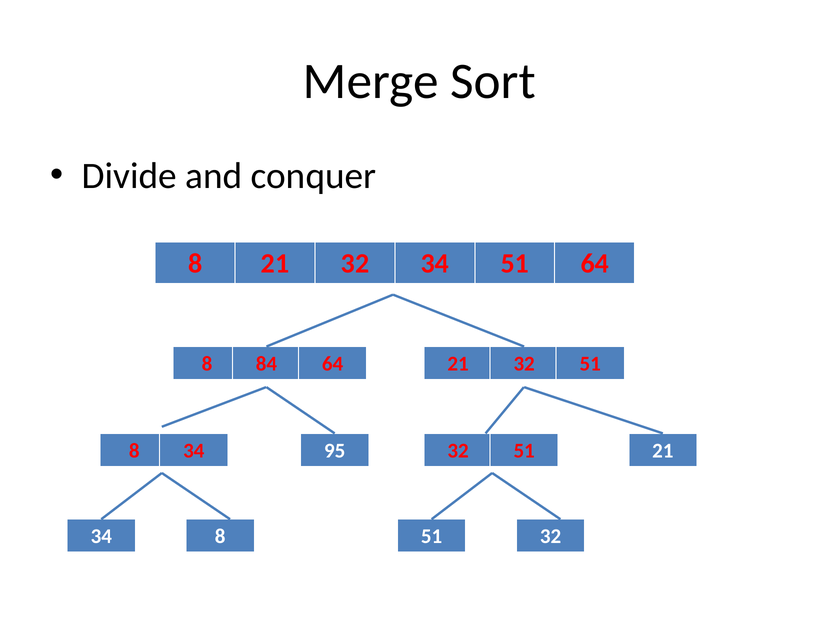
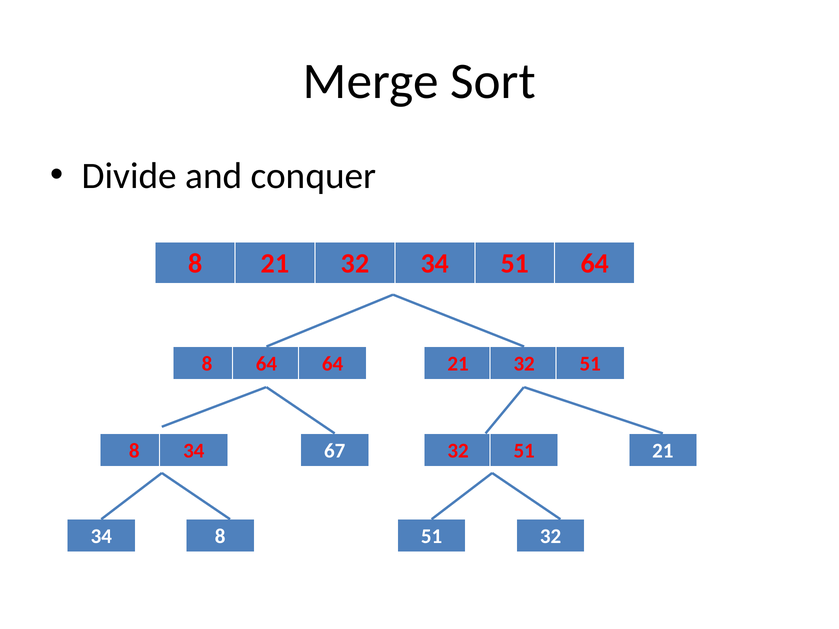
8 84: 84 -> 64 (266, 364)
95: 95 -> 67 (335, 451)
